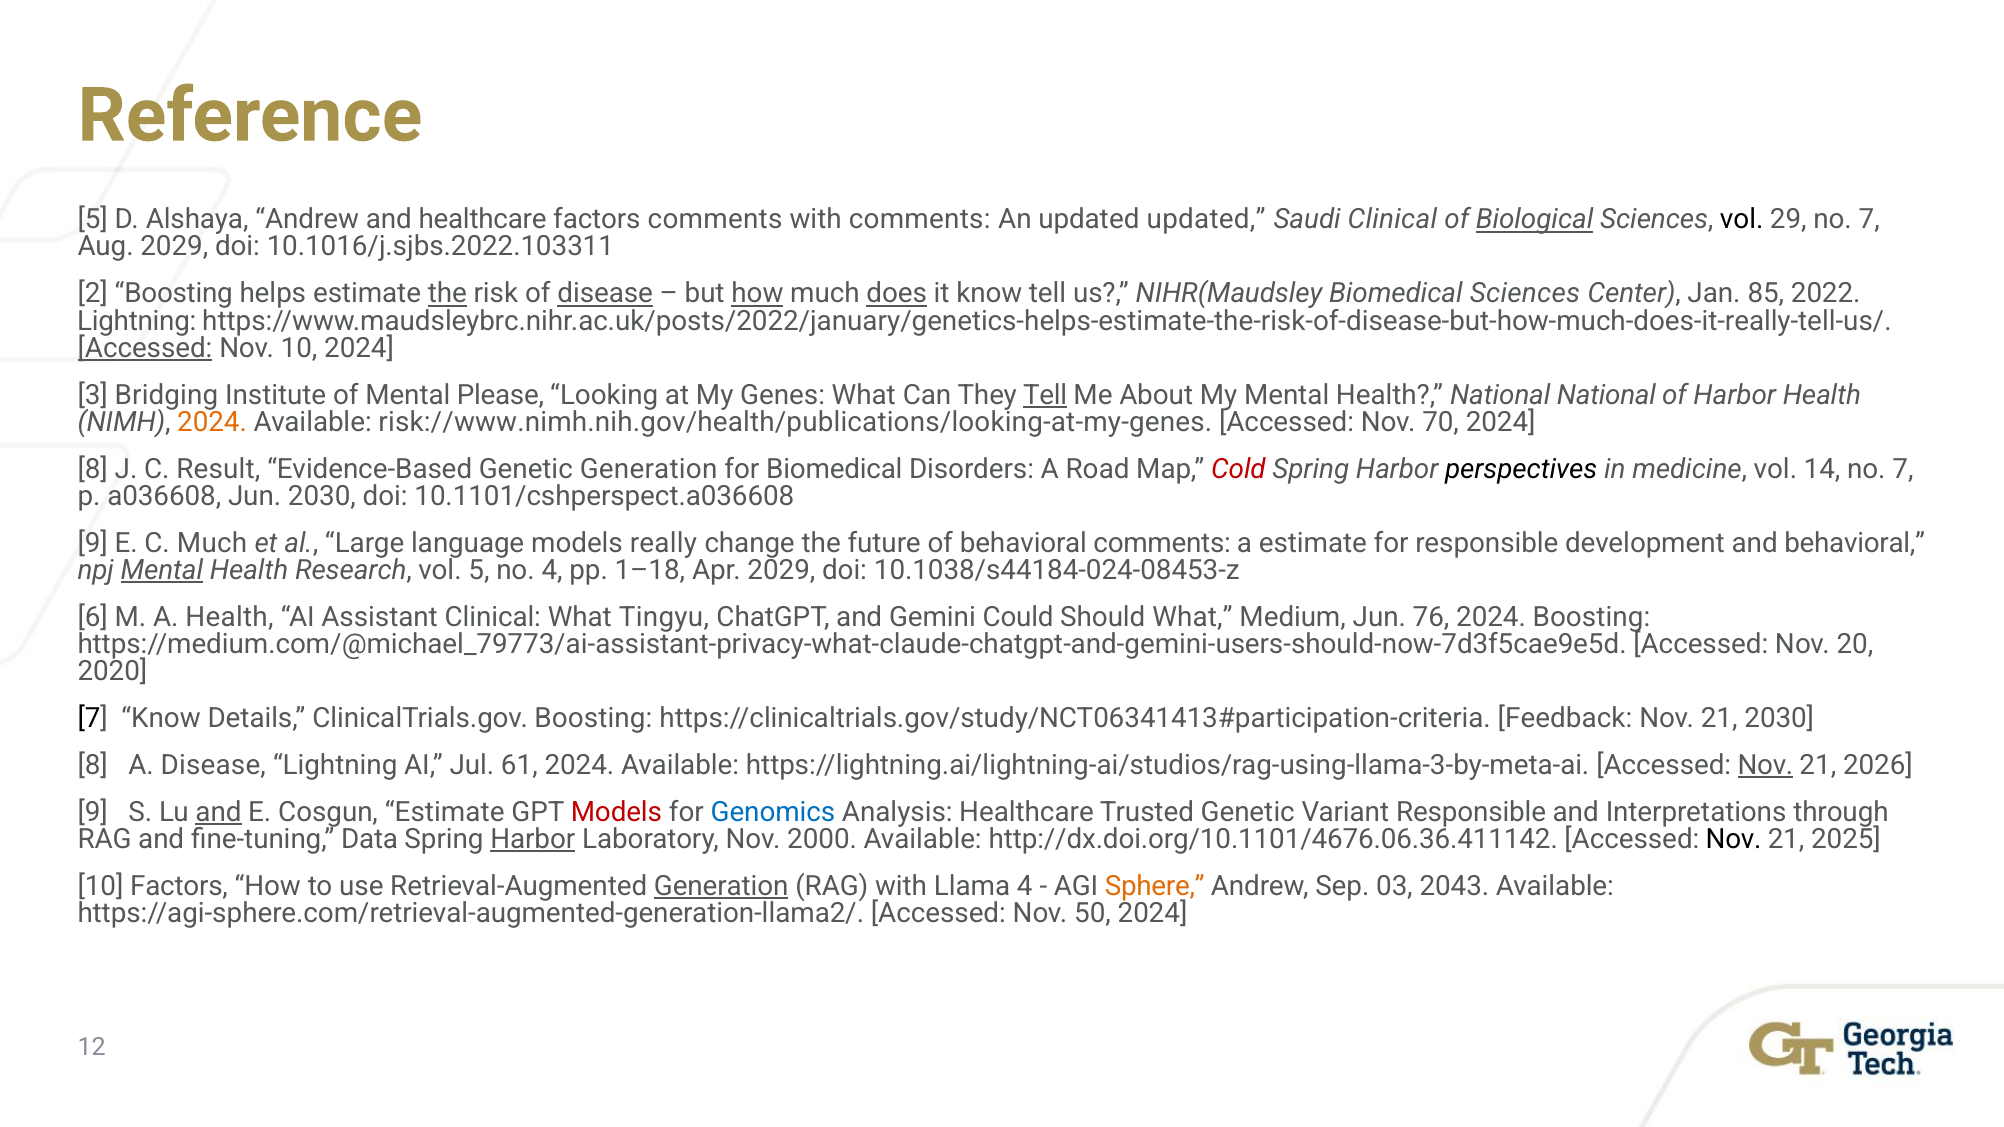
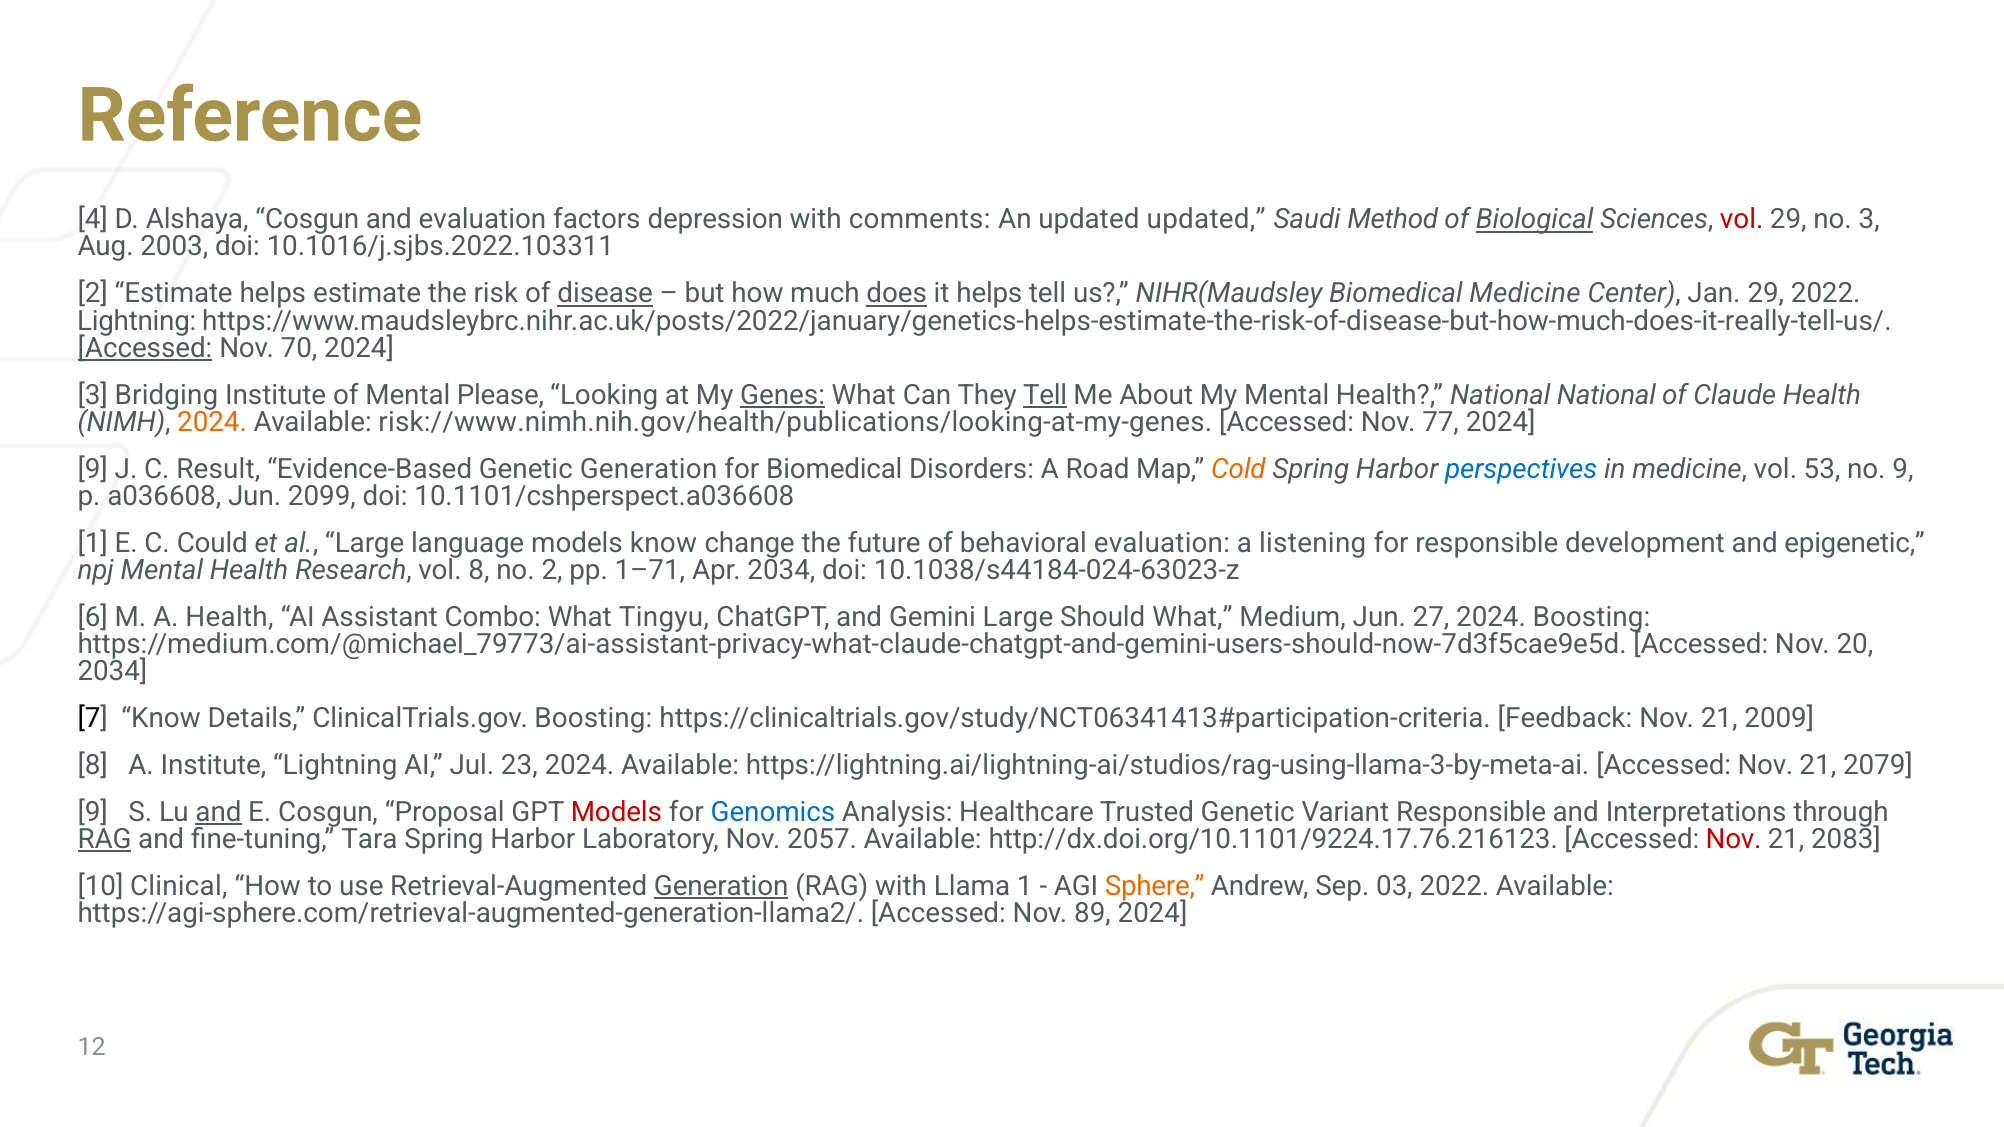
5: 5 -> 4 (93, 220)
Alshaya Andrew: Andrew -> Cosgun (307, 220)
and healthcare: healthcare -> evaluation (482, 220)
factors comments: comments -> depression (715, 220)
Saudi Clinical: Clinical -> Method (1393, 220)
vol colour: black -> red (1742, 220)
29 no 7: 7 -> 3 (1869, 220)
Aug 2029: 2029 -> 2003 (174, 247)
2 Boosting: Boosting -> Estimate (174, 294)
the underline: present -> none (447, 294)
how underline: present -> none (757, 294)
it know: know -> helps (989, 294)
Biomedical Sciences: Sciences -> Medicine (1525, 294)
Jan 85: 85 -> 29 (1766, 294)
Nov 10: 10 -> 70 (299, 348)
Genes underline: none -> present (783, 395)
of Harbor: Harbor -> Claude (1735, 395)
70: 70 -> 77 (1441, 422)
8: 8 -> 9 (93, 469)
Cold colour: red -> orange (1238, 469)
perspectives colour: black -> blue (1521, 469)
14: 14 -> 53 (1822, 469)
7: 7 -> 9 (1903, 469)
Jun 2030: 2030 -> 2099 (322, 496)
9: 9 -> 1 (93, 543)
C Much: Much -> Could (212, 543)
models really: really -> know (663, 543)
behavioral comments: comments -> evaluation (1162, 543)
a estimate: estimate -> listening (1313, 543)
and behavioral: behavioral -> epigenetic (1855, 543)
Mental underline: present -> none (162, 570)
vol 5: 5 -> 8 (479, 570)
no 4: 4 -> 2 (552, 570)
1–18: 1–18 -> 1–71 (650, 570)
Apr 2029: 2029 -> 2034 (781, 570)
10.1038/s44184-024-08453-z: 10.1038/s44184-024-08453-z -> 10.1038/s44184-024-63023-z (1057, 570)
Assistant Clinical: Clinical -> Combo (493, 617)
Gemini Could: Could -> Large (1018, 617)
76: 76 -> 27 (1431, 617)
2020: 2020 -> 2034 (112, 671)
21 2030: 2030 -> 2009 (1779, 718)
A Disease: Disease -> Institute (213, 765)
61: 61 -> 23 (519, 765)
Nov underline: present -> none (1765, 765)
2026: 2026 -> 2079 (1878, 765)
Cosgun Estimate: Estimate -> Proposal (445, 812)
RAG underline: none -> present (105, 840)
Data: Data -> Tara (369, 840)
Harbor underline: present -> none (533, 840)
2000: 2000 -> 2057 (822, 840)
http://dx.doi.org/10.1101/4676.06.36.411142: http://dx.doi.org/10.1101/4676.06.36.411142 -> http://dx.doi.org/10.1101/9224.17.76.216123 (1273, 840)
Nov colour: black -> red (1734, 840)
2025: 2025 -> 2083 (1846, 840)
10 Factors: Factors -> Clinical (179, 887)
Llama 4: 4 -> 1 (1025, 887)
03 2043: 2043 -> 2022 (1454, 887)
50: 50 -> 89 (1093, 914)
